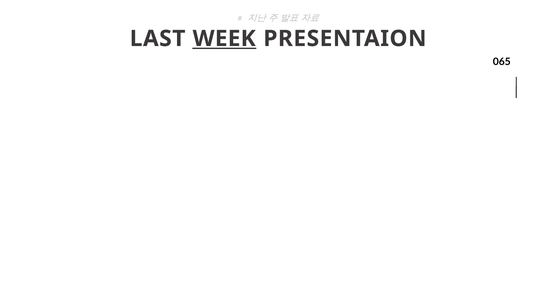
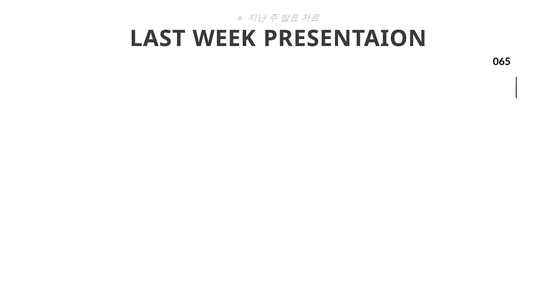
WEEK underline: present -> none (224, 39)
